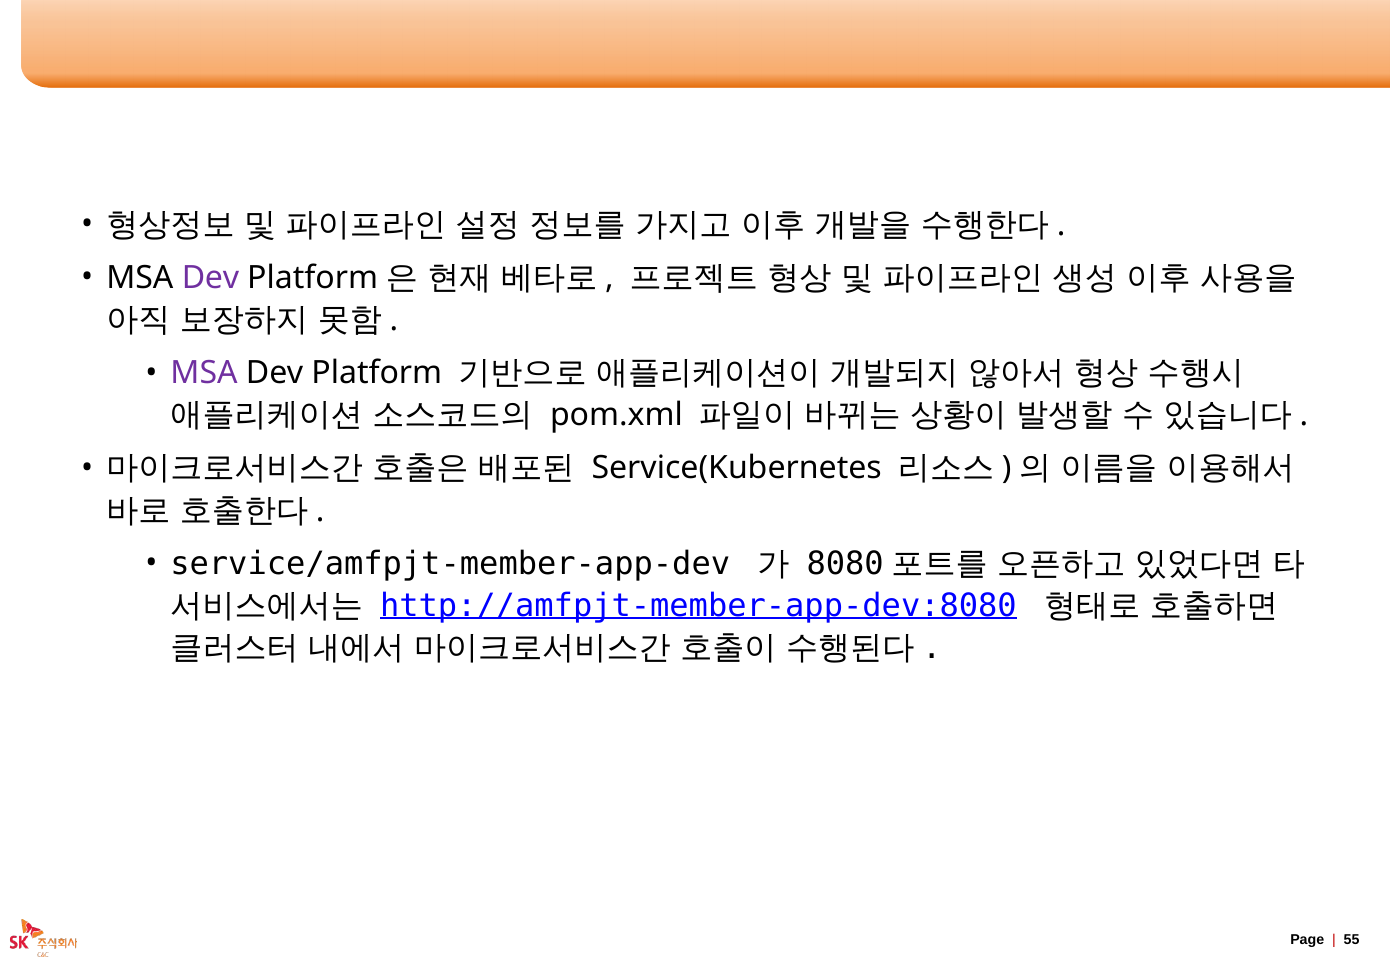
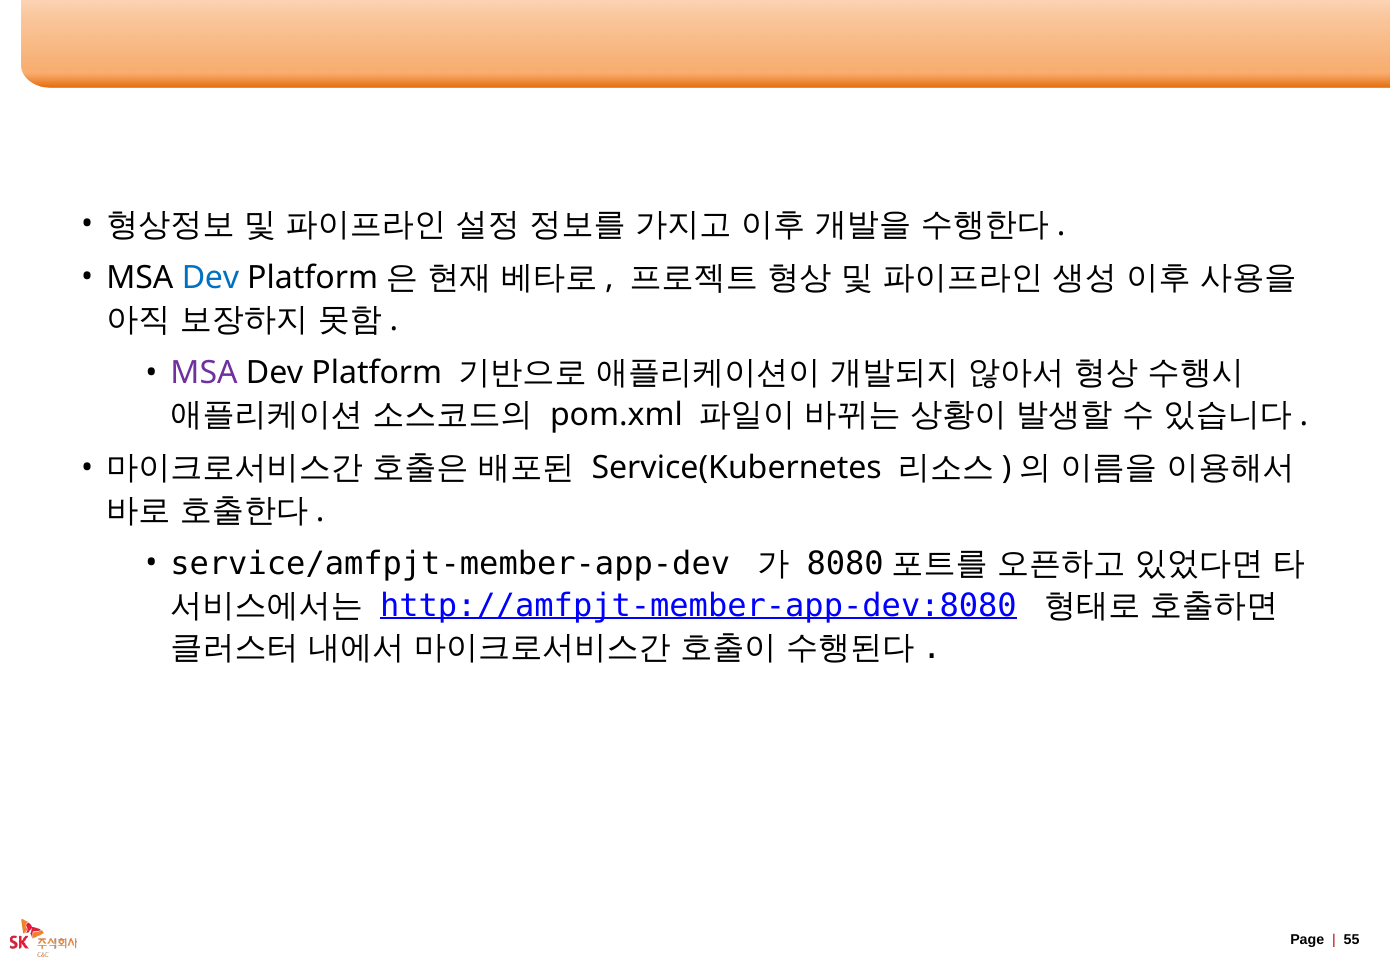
Dev colour: purple -> blue (210, 278)
